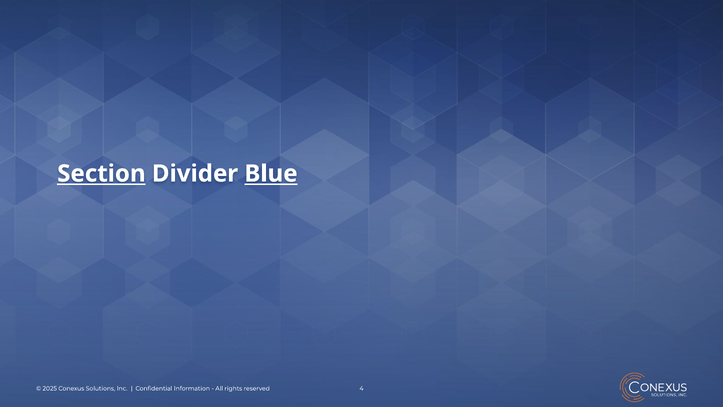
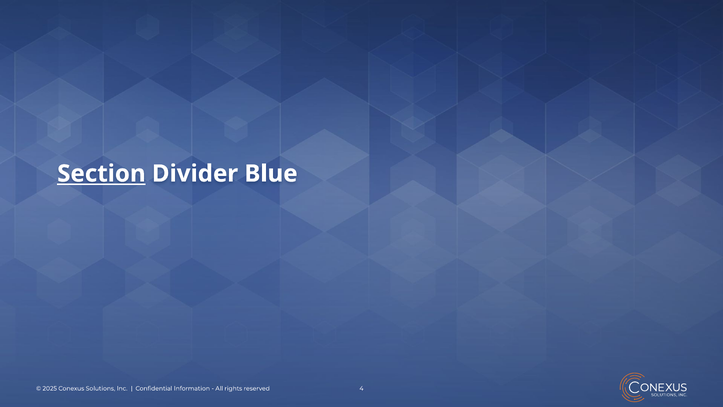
Blue underline: present -> none (271, 174)
